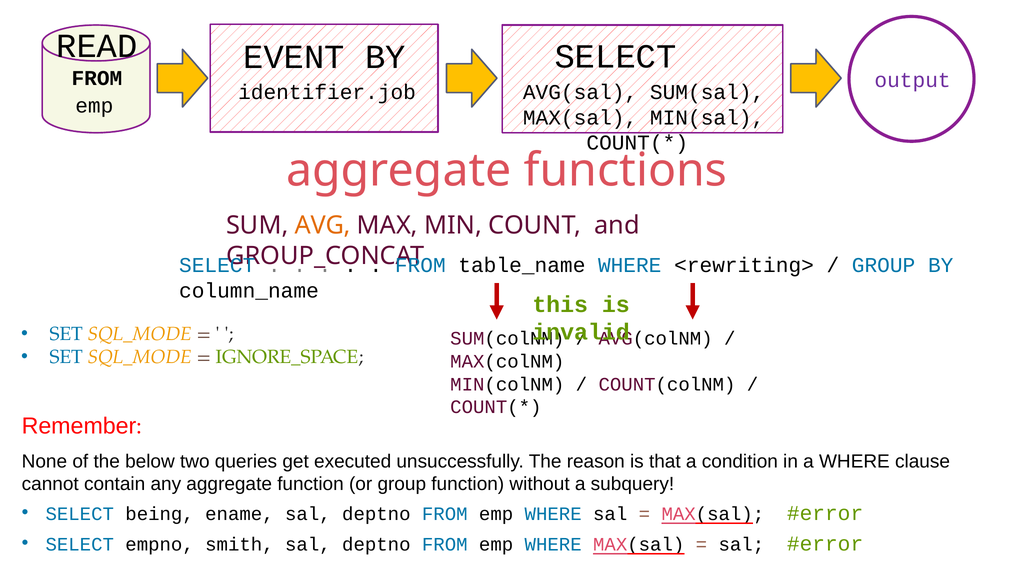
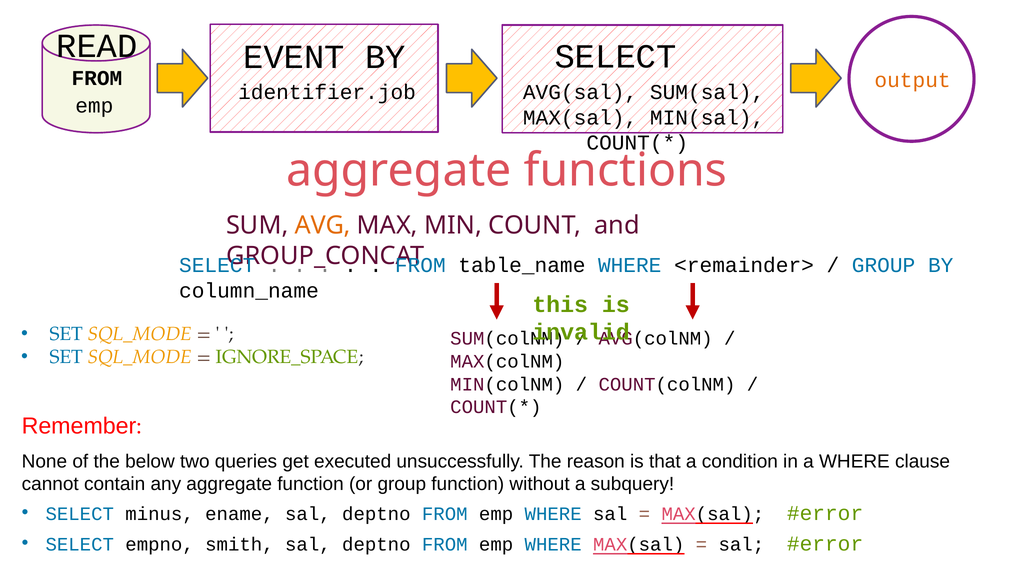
output colour: purple -> orange (913, 80)
<rewriting>: <rewriting> -> <remainder> (744, 266)
being: being -> minus (160, 514)
